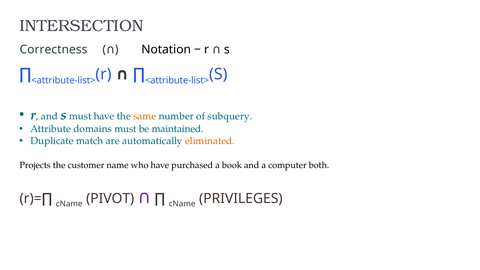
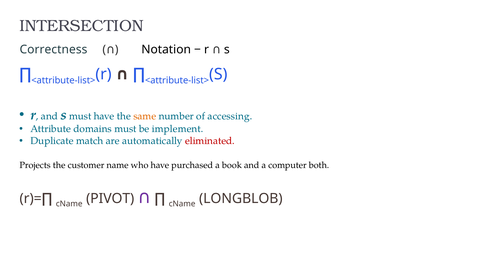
subquery: subquery -> accessing (230, 116)
maintained: maintained -> implement (178, 129)
eliminated colour: orange -> red (210, 141)
PRIVILEGES: PRIVILEGES -> LONGBLOB (241, 199)
